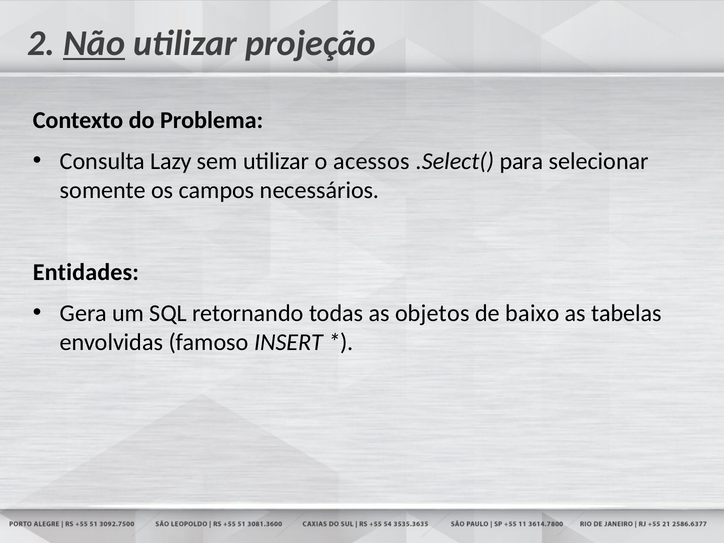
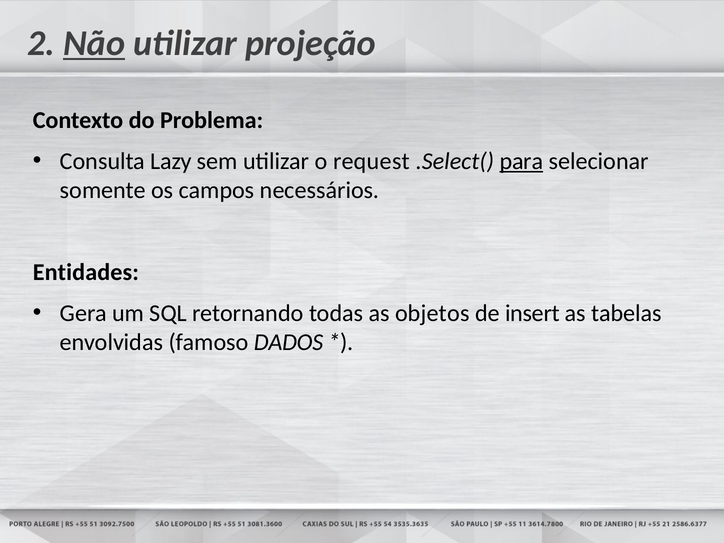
acessos: acessos -> request (371, 161)
para underline: none -> present (521, 161)
baixo: baixo -> insert (533, 313)
INSERT: INSERT -> DADOS (289, 342)
